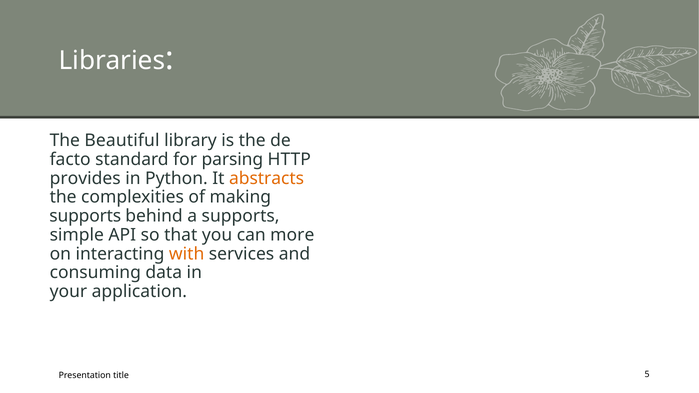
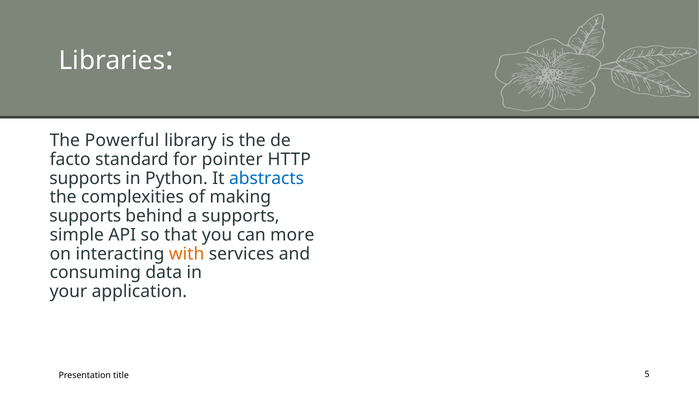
Beautiful: Beautiful -> Powerful (122, 141)
parsing: parsing -> pointer (232, 160)
provides: provides -> supports (85, 178)
abstracts colour: orange -> blue (267, 178)
